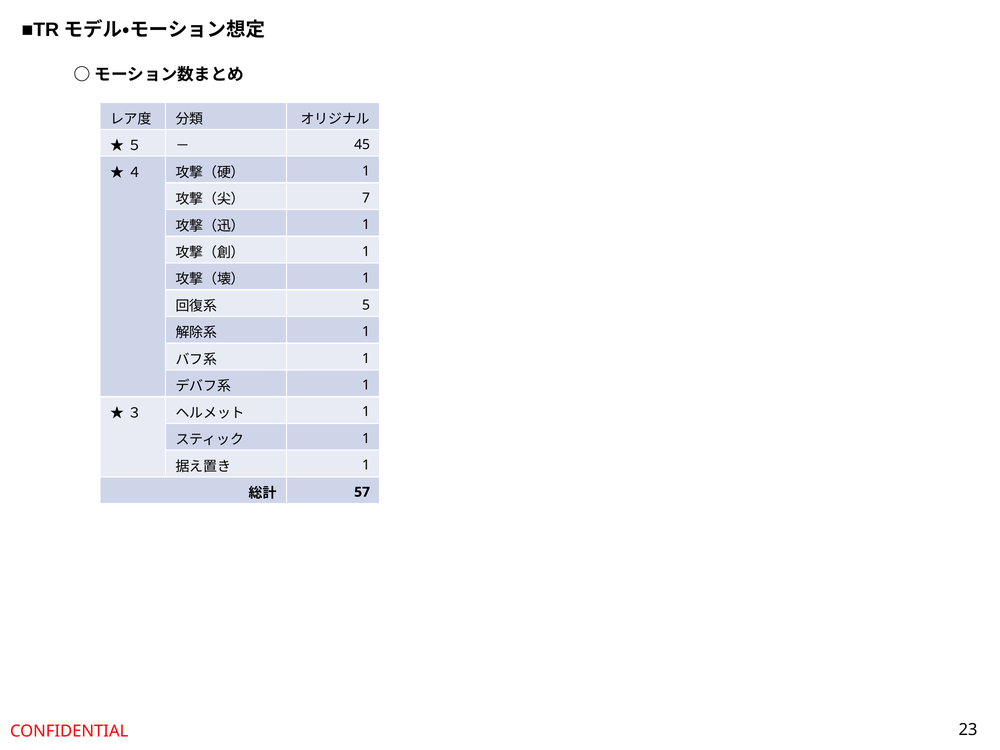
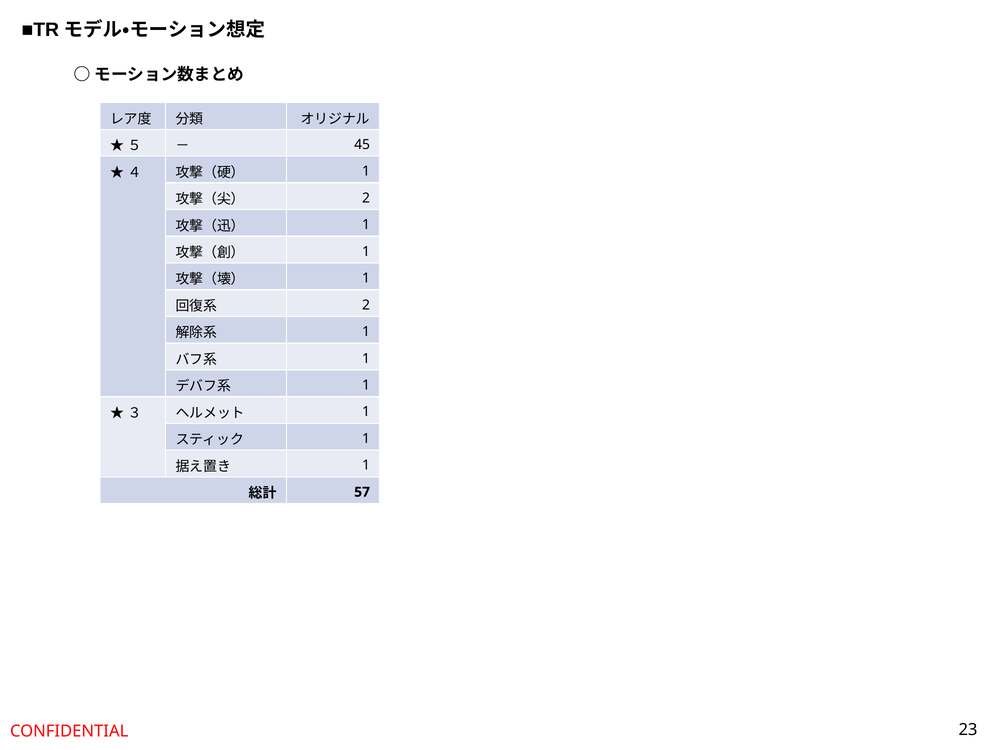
7: 7 -> 2 (366, 198)
5: 5 -> 2 (366, 305)
